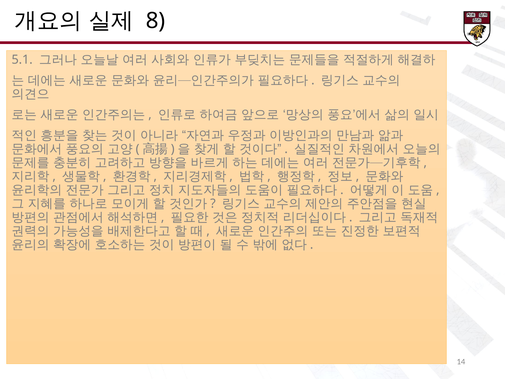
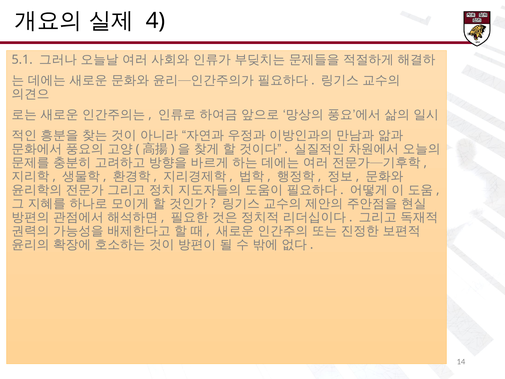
8: 8 -> 4 (156, 21)
